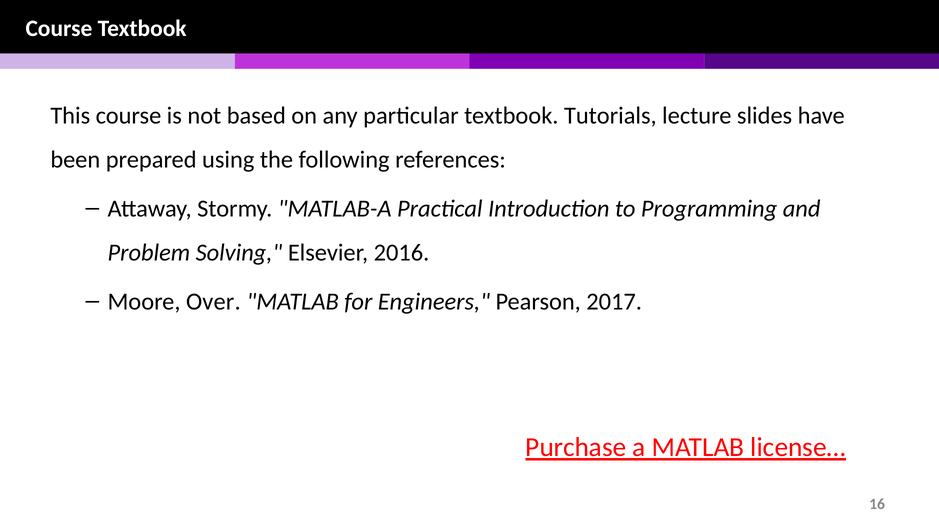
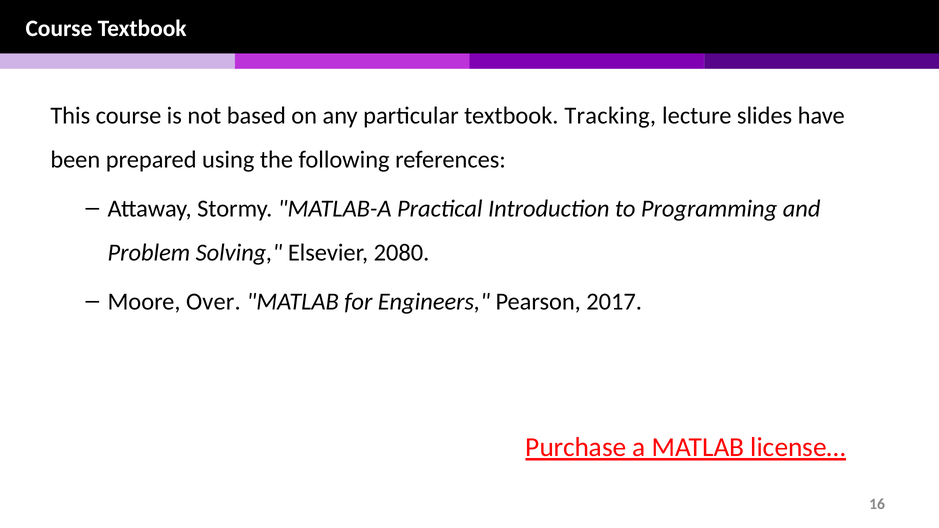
Tutorials: Tutorials -> Tracking (610, 116)
2016: 2016 -> 2080 (401, 253)
